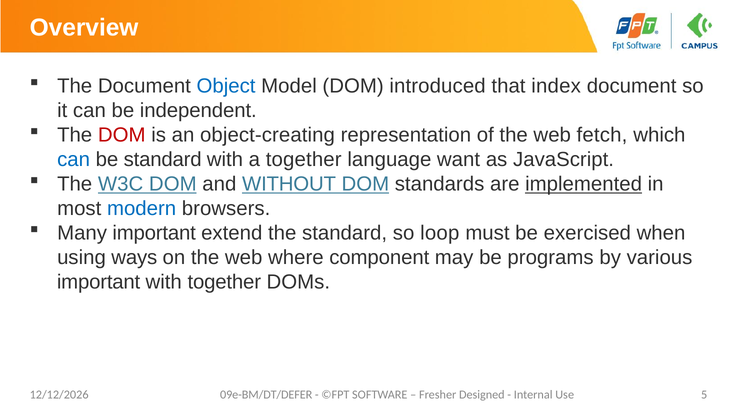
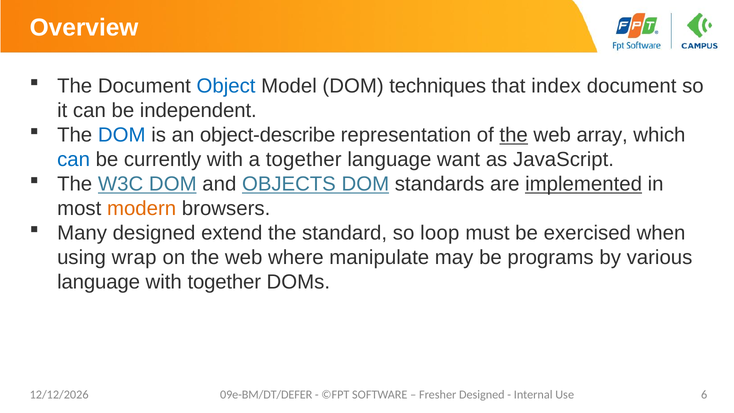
introduced: introduced -> techniques (438, 86)
DOM colour: red -> blue (122, 135)
object-creating: object-creating -> object-describe (268, 135)
the underline: none -> present (514, 135)
fetch: fetch -> array (602, 135)
be standard: standard -> currently (163, 160)
WITHOUT: WITHOUT -> OBJECTS (289, 184)
modern colour: blue -> orange (142, 209)
Many important: important -> designed (154, 233)
ways: ways -> wrap (134, 258)
component: component -> manipulate (379, 258)
important: important -> language (99, 282)
5: 5 -> 6 (704, 394)
